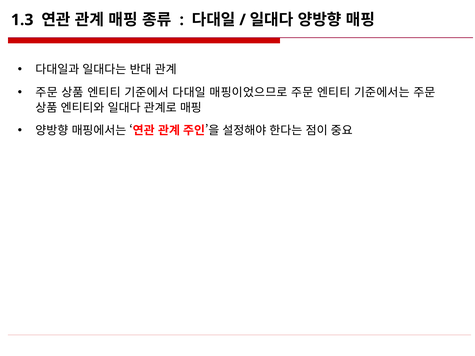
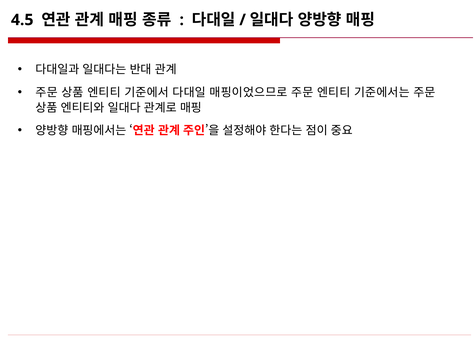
1.3: 1.3 -> 4.5 (22, 20)
